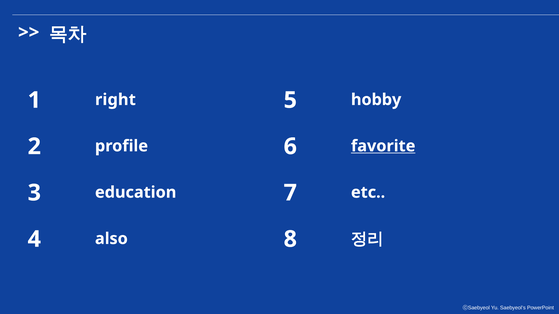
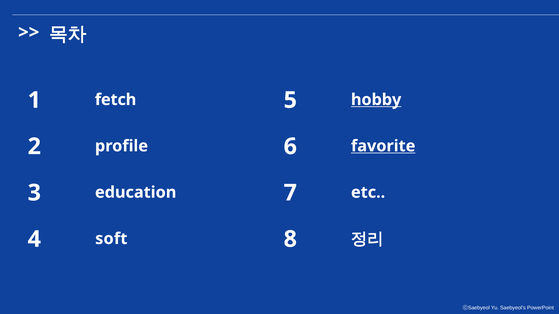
right: right -> fetch (116, 100)
hobby underline: none -> present (376, 100)
also: also -> soft (111, 239)
